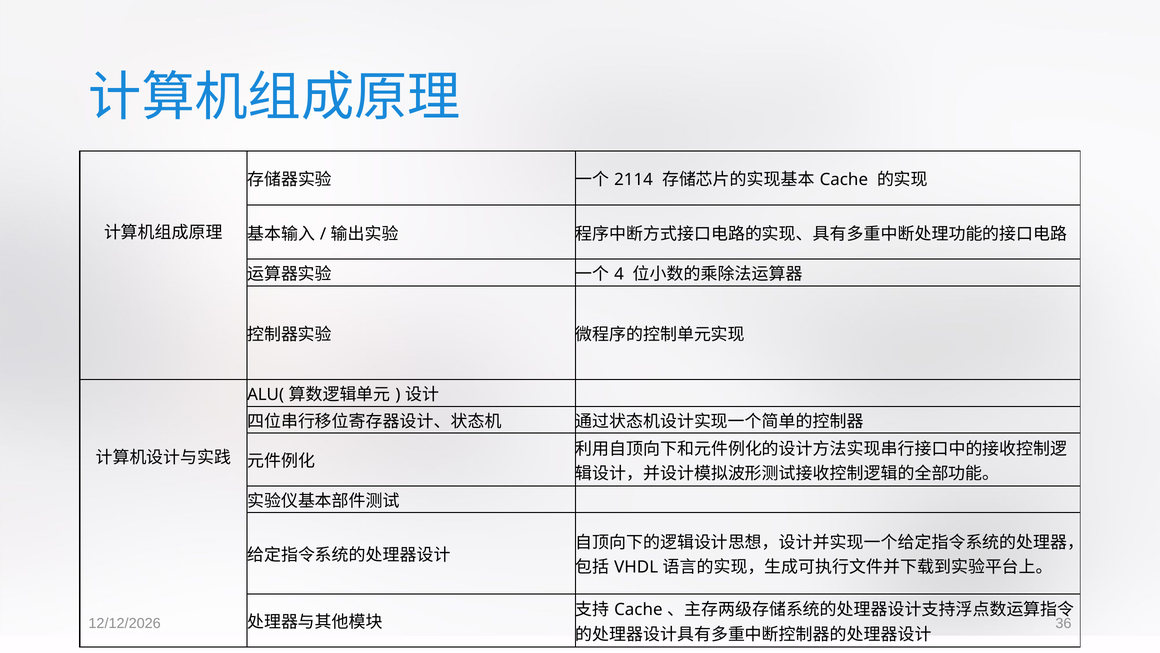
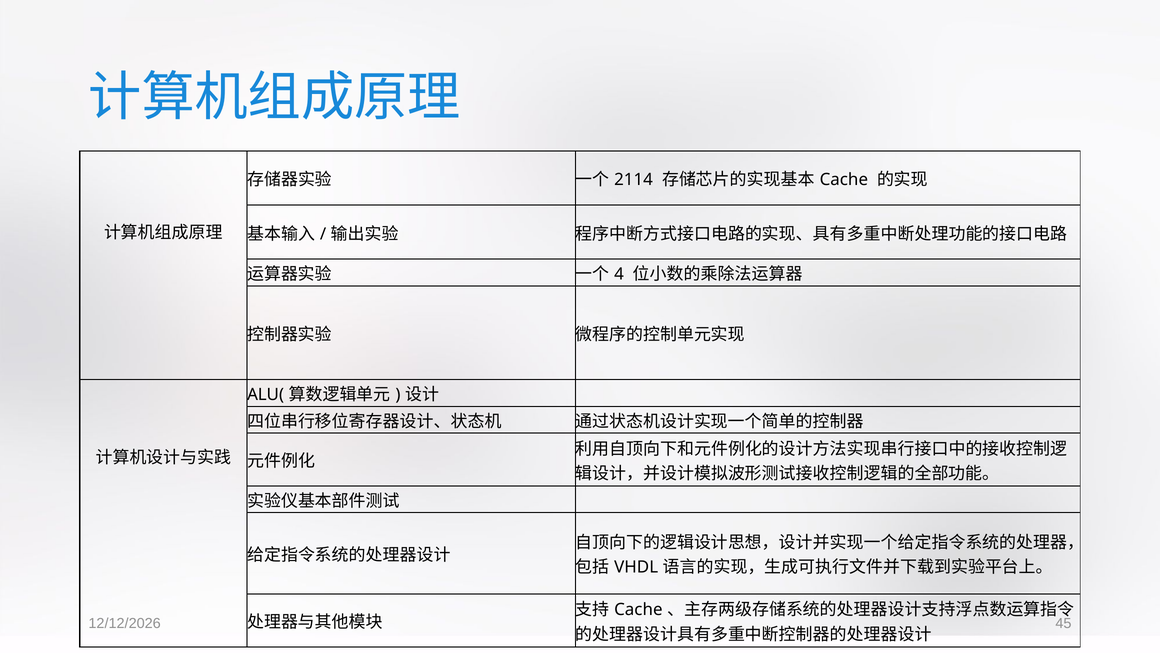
36: 36 -> 45 (1063, 623)
